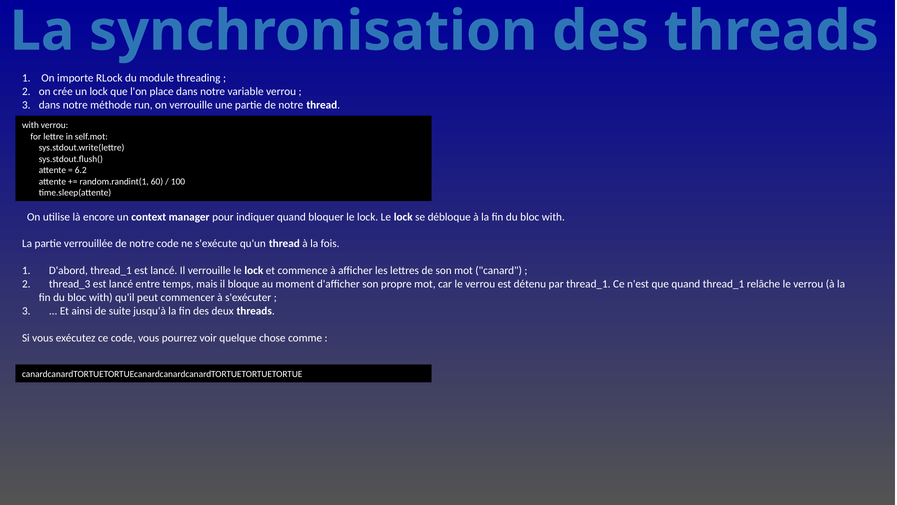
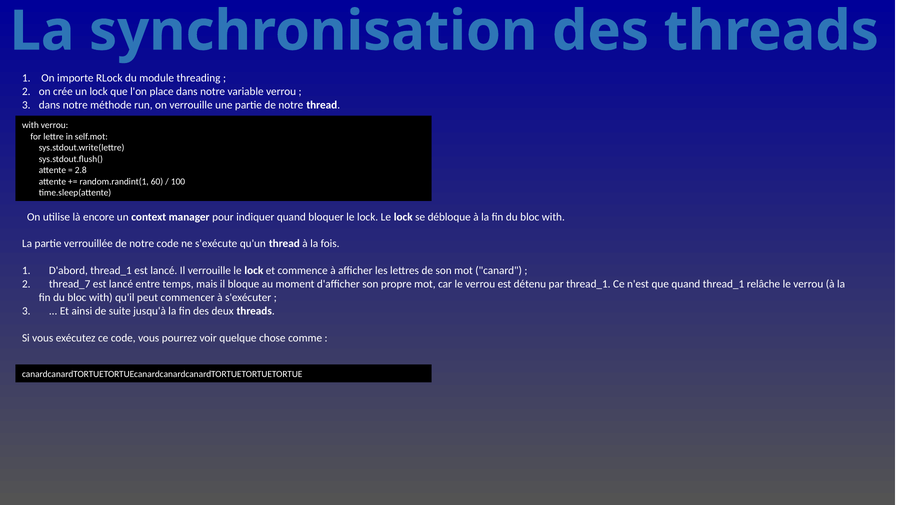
6.2: 6.2 -> 2.8 (81, 170)
thread_3: thread_3 -> thread_7 (70, 284)
